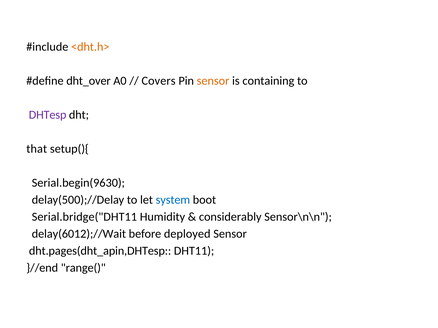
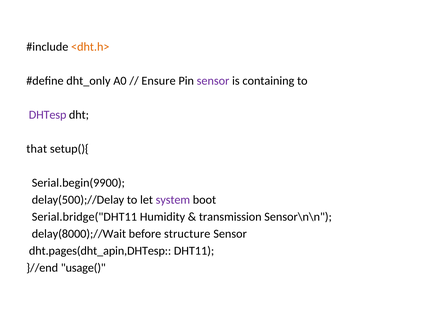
dht_over: dht_over -> dht_only (88, 81)
Covers: Covers -> Ensure (159, 81)
sensor colour: orange -> purple (213, 81)
Serial.begin(9630: Serial.begin(9630 -> Serial.begin(9900 (78, 183)
system colour: blue -> purple (173, 200)
considerably: considerably -> transmission (230, 217)
delay(6012);//Wait: delay(6012);//Wait -> delay(8000);//Wait (79, 234)
deployed: deployed -> structure (187, 234)
range(: range( -> usage( (83, 268)
